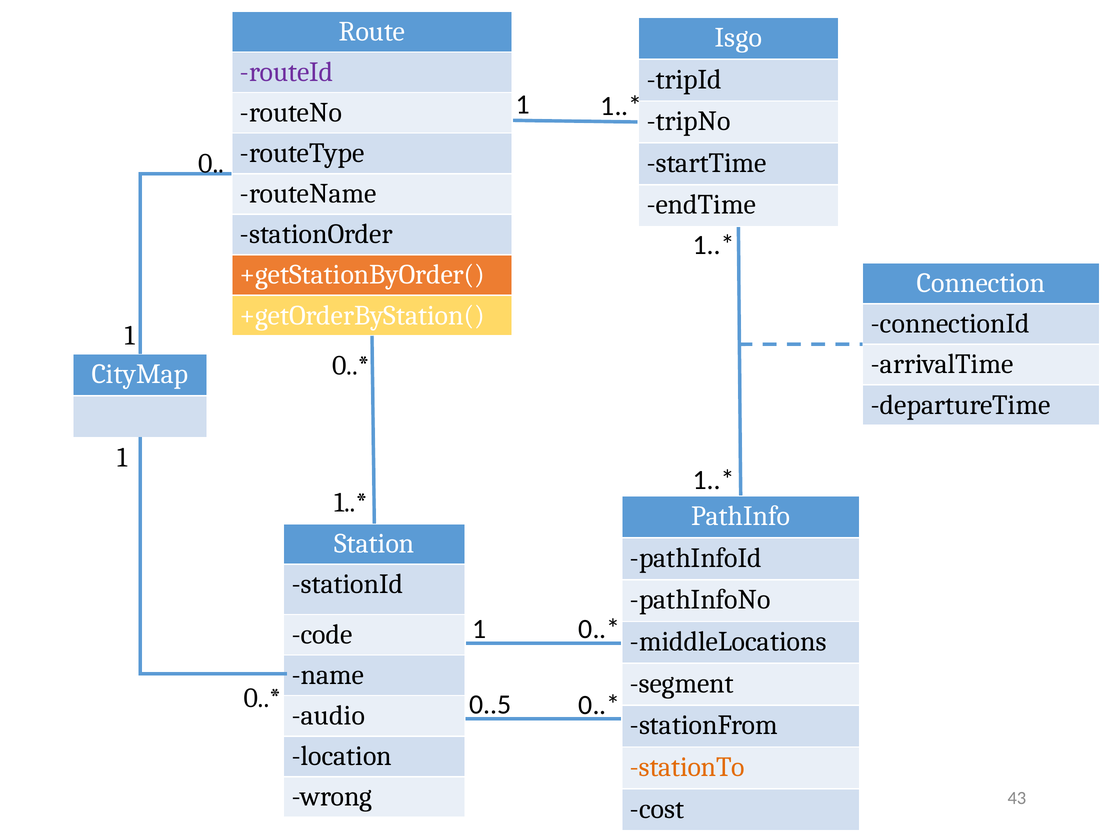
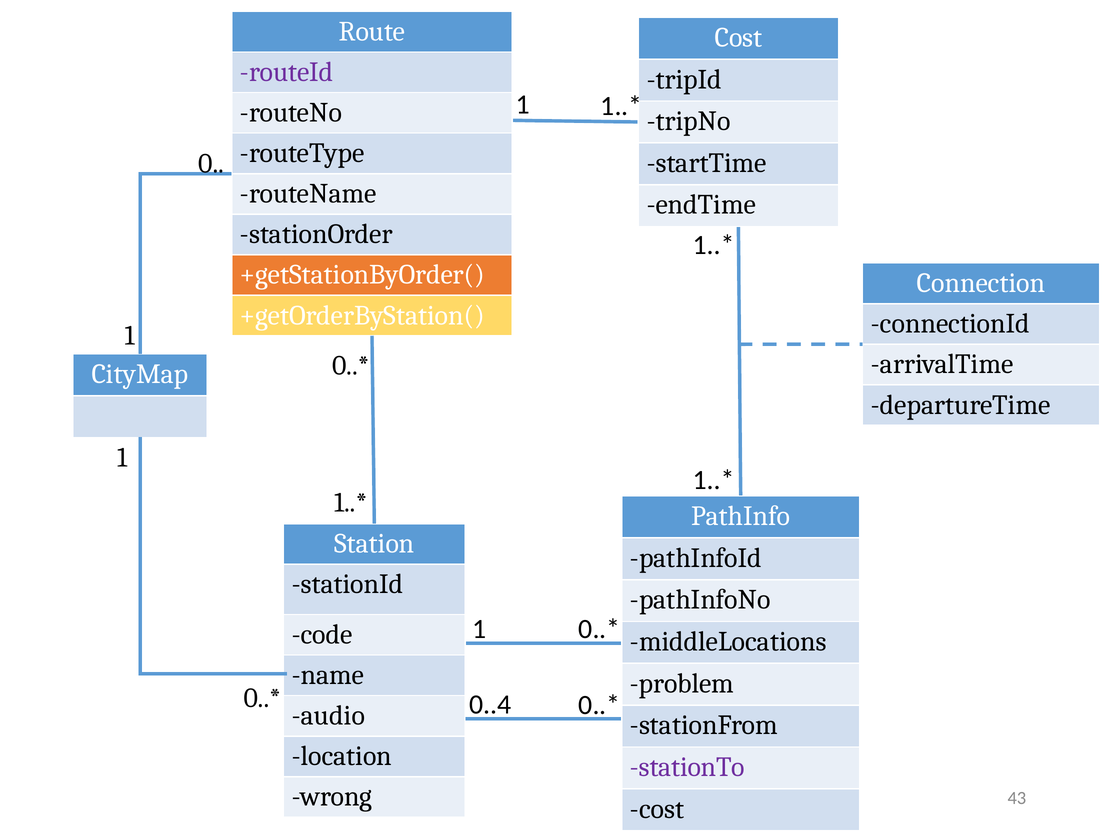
Isgo: Isgo -> Cost (738, 37)
segment: segment -> problem (682, 683)
0..5: 0..5 -> 0..4 (490, 704)
stationTo colour: orange -> purple (687, 767)
